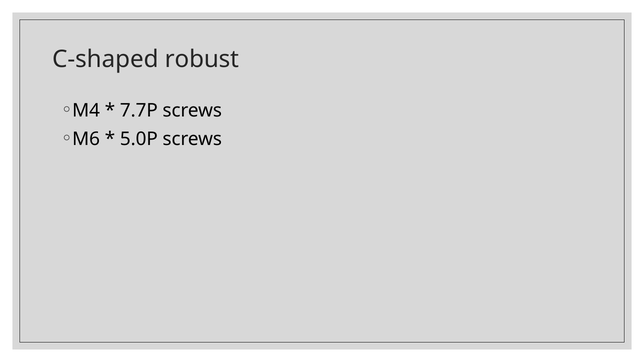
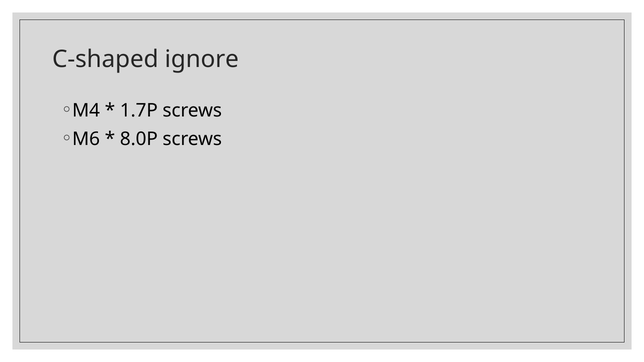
robust: robust -> ignore (202, 59)
7.7P: 7.7P -> 1.7P (139, 110)
5.0P: 5.0P -> 8.0P (139, 139)
